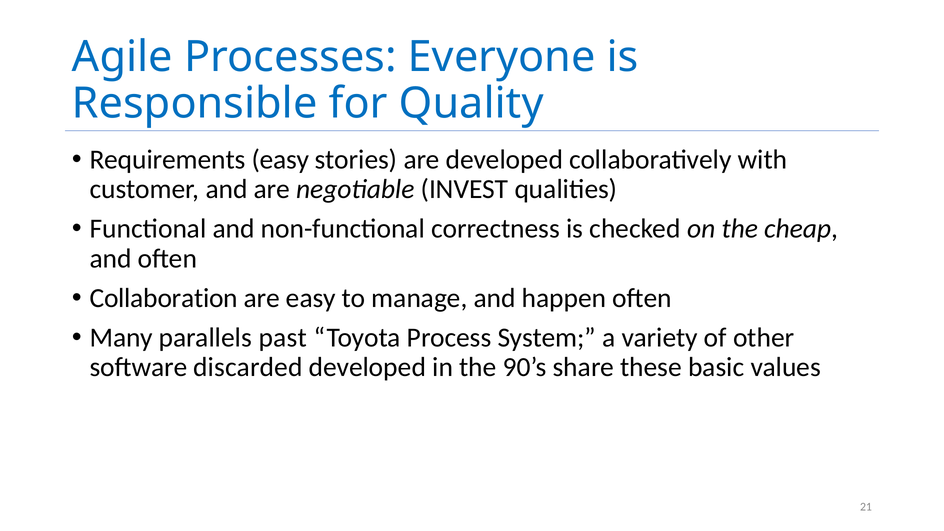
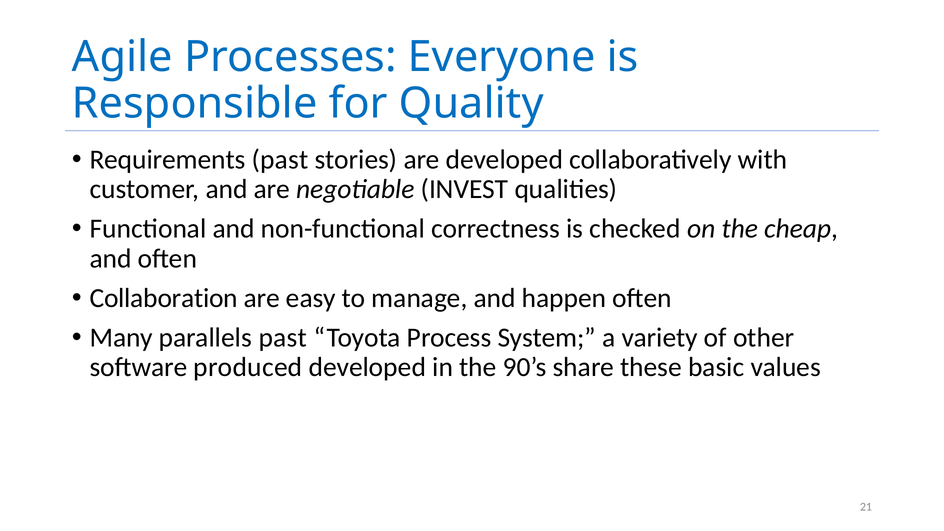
Requirements easy: easy -> past (280, 160)
discarded: discarded -> produced (248, 367)
